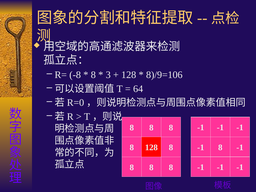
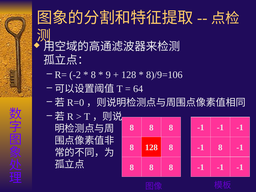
-8: -8 -> -2 (75, 75)
3: 3 -> 9 (108, 75)
